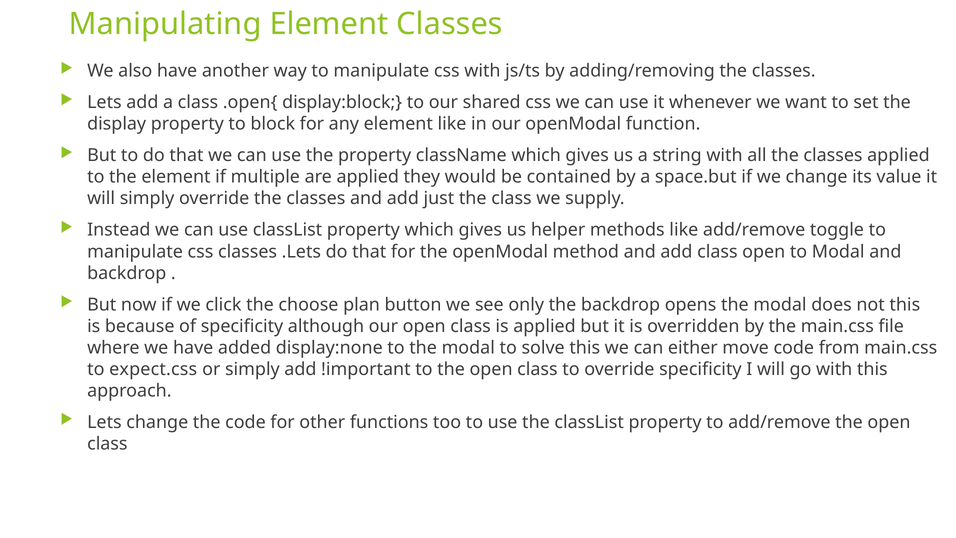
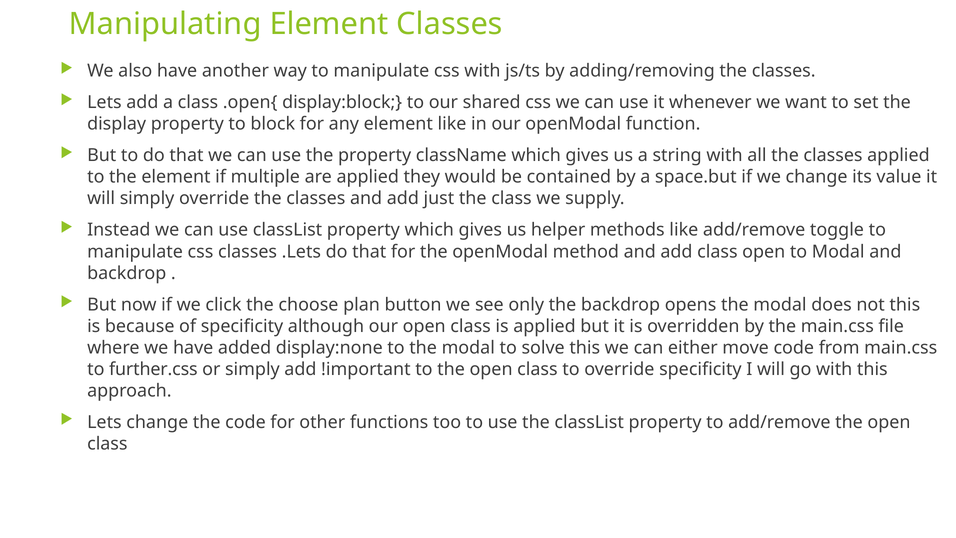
expect.css: expect.css -> further.css (153, 369)
